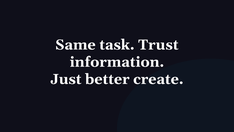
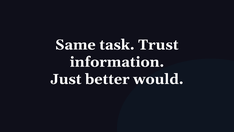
create: create -> would (158, 79)
